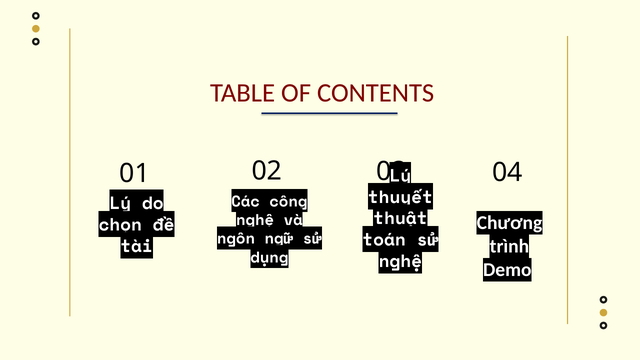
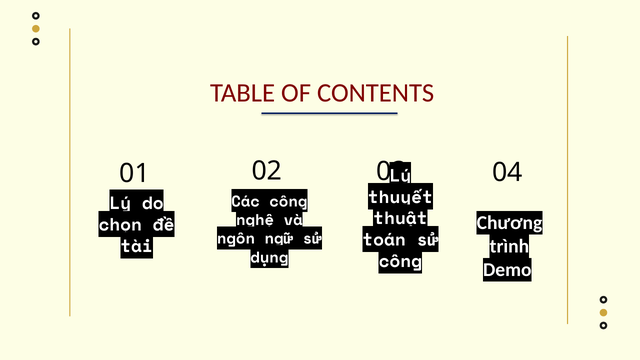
nghệ: nghệ -> công (400, 261)
